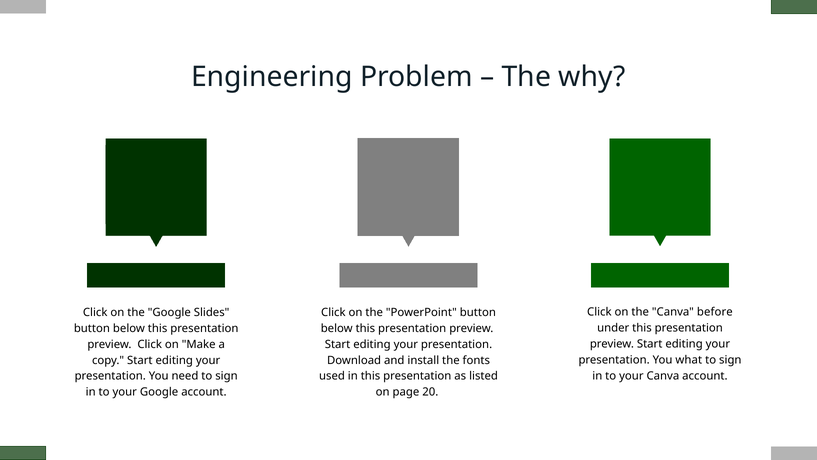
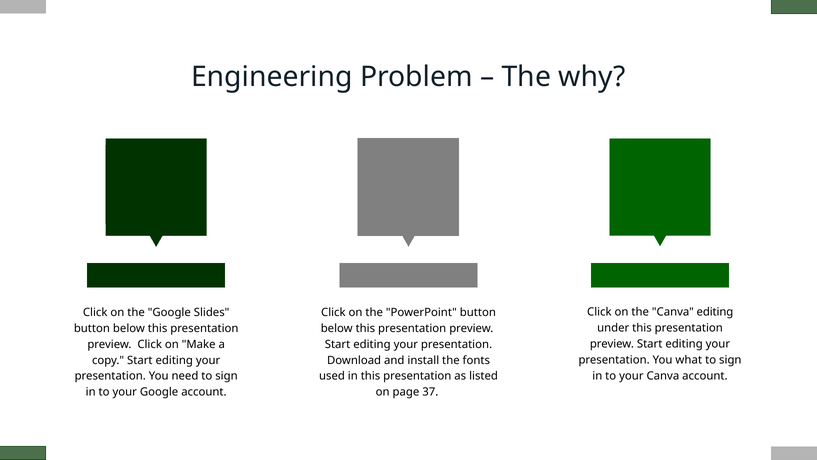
Canva before: before -> editing (715, 312)
20: 20 -> 37 (430, 392)
